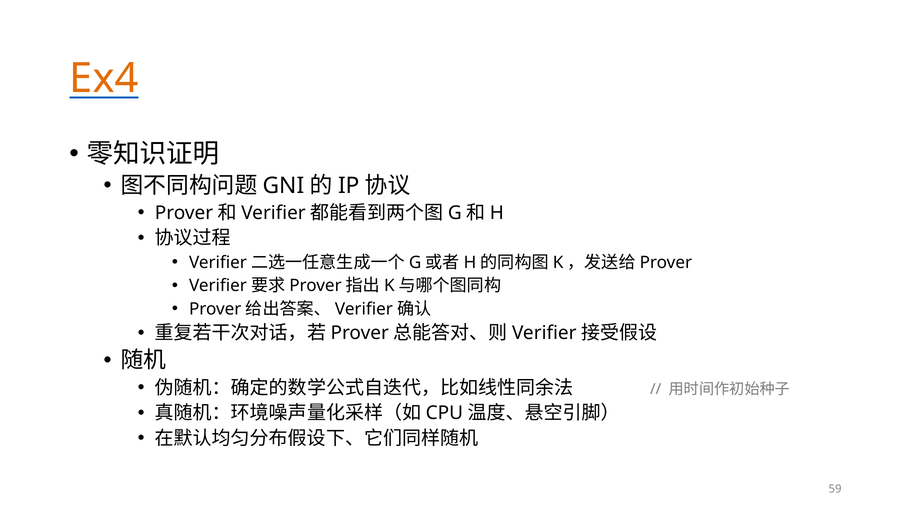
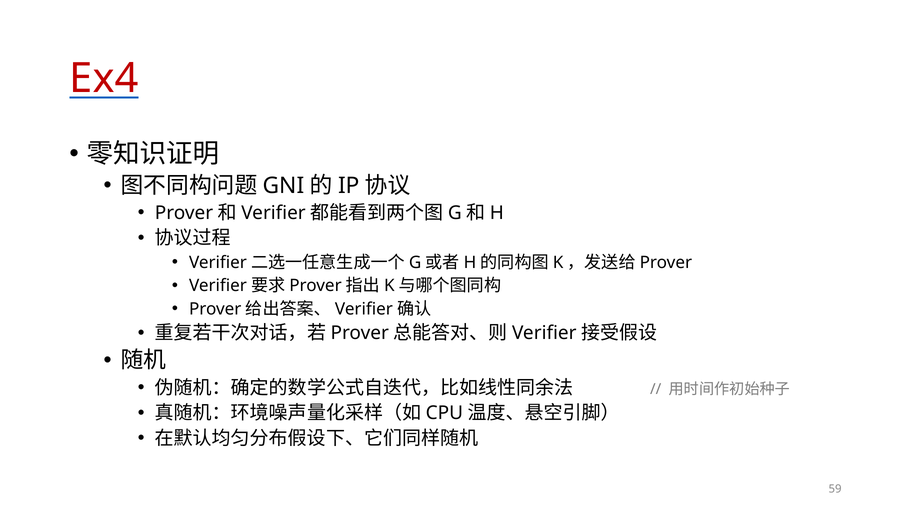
Ex4 colour: orange -> red (104, 78)
